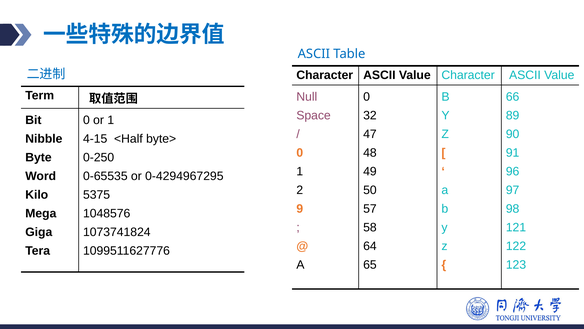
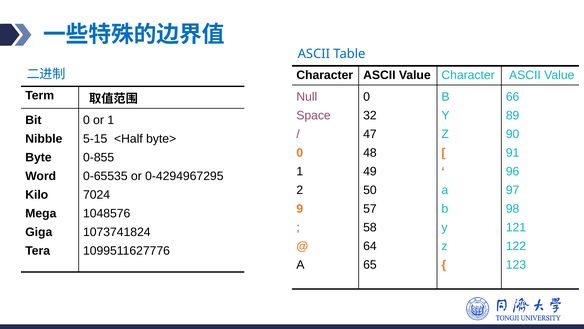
4-15: 4-15 -> 5-15 (95, 139)
0-250: 0-250 -> 0-855 (99, 157)
5375: 5375 -> 7024 (97, 195)
